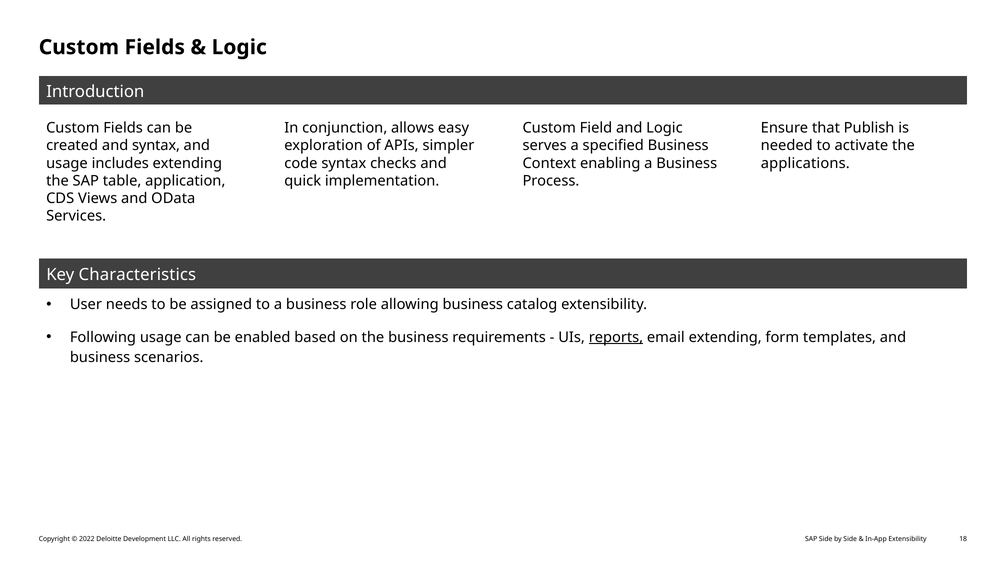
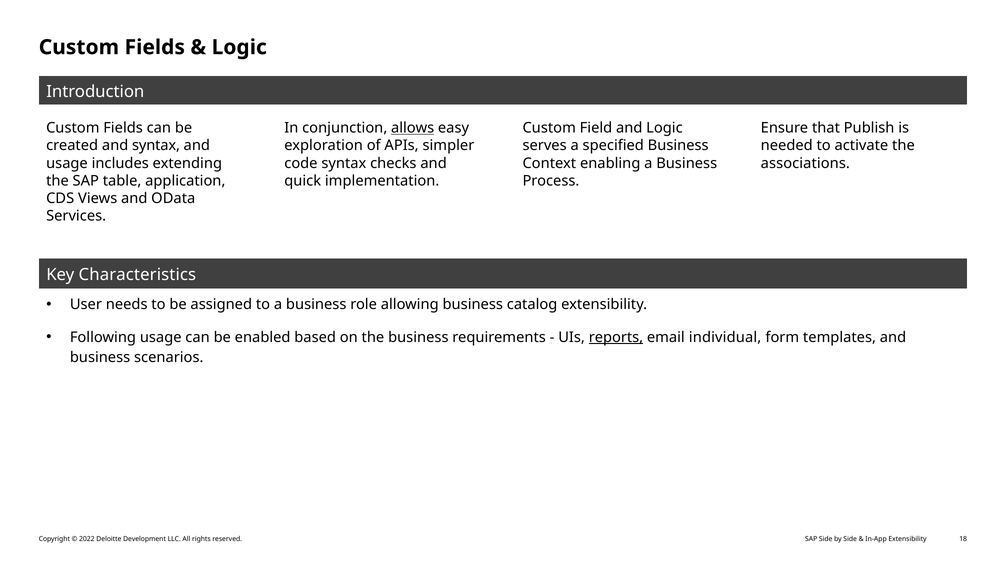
allows underline: none -> present (413, 128)
applications: applications -> associations (805, 163)
email extending: extending -> individual (725, 337)
